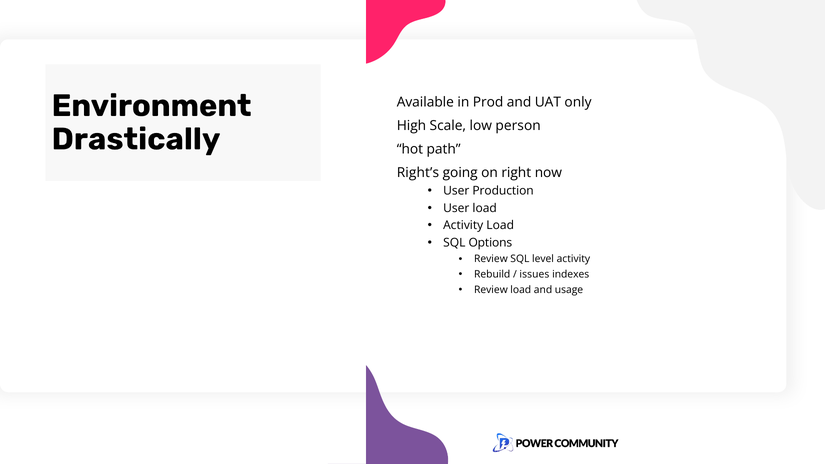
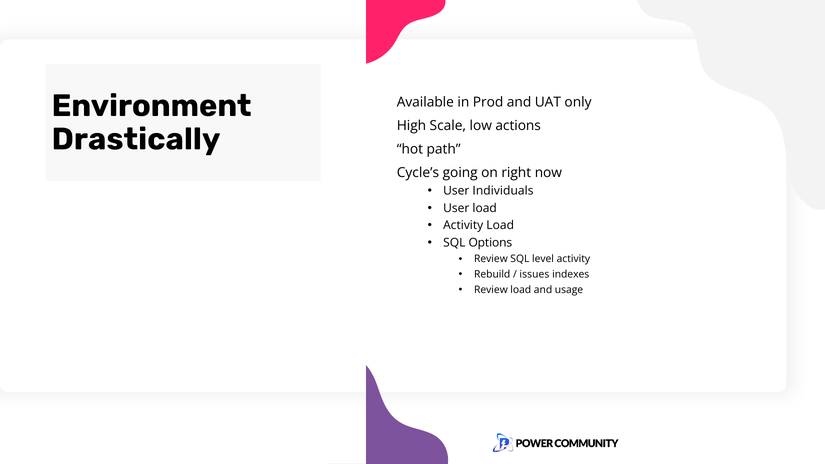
person: person -> actions (518, 126)
Right’s: Right’s -> Cycle’s (418, 173)
Production: Production -> Individuals (503, 191)
